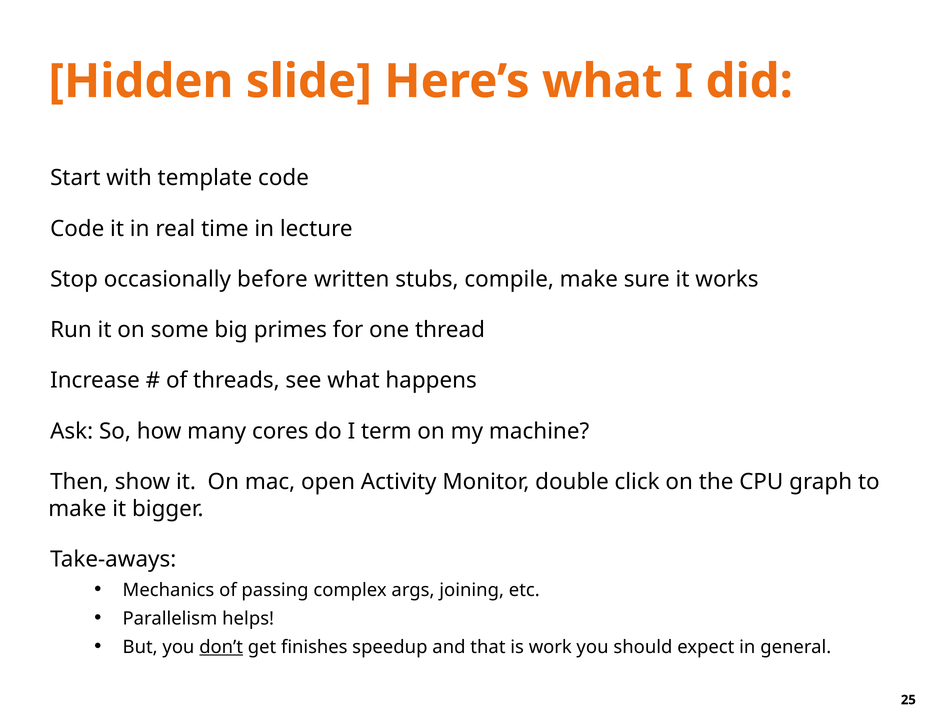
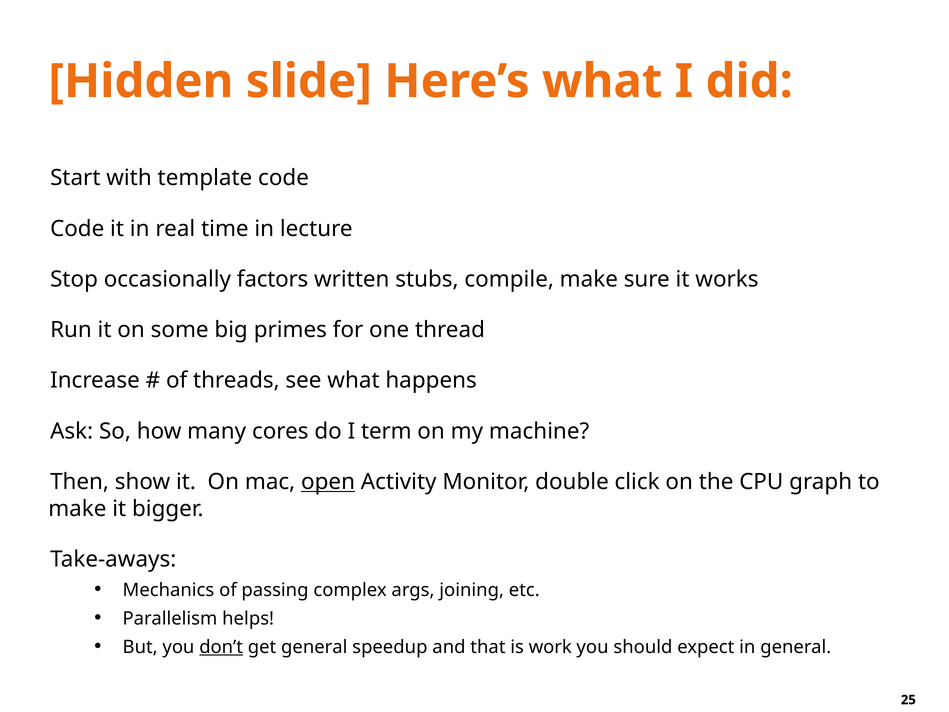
before: before -> factors (273, 279)
open underline: none -> present (328, 482)
get finishes: finishes -> general (314, 647)
